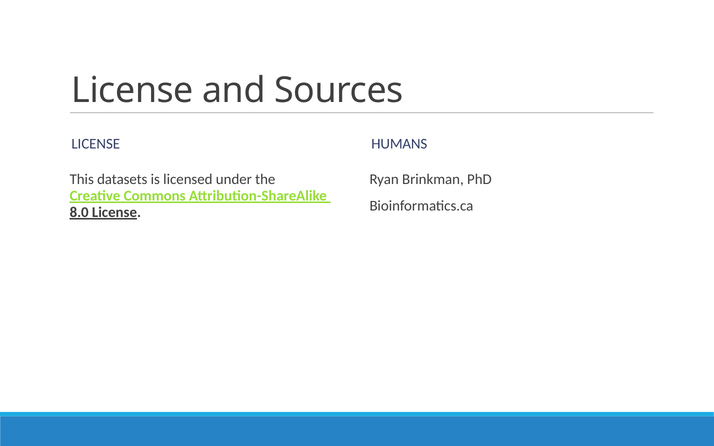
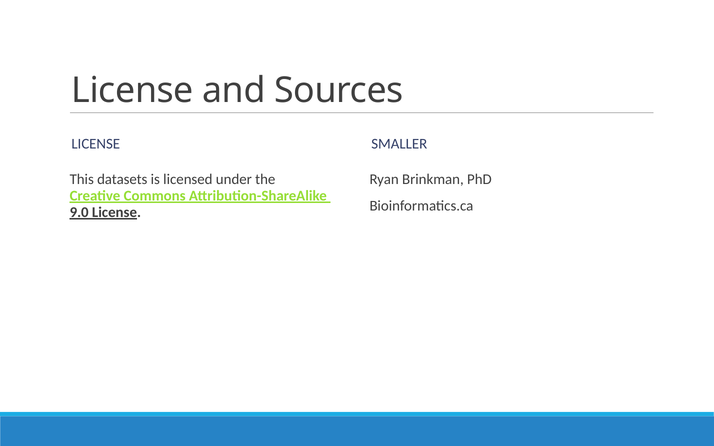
HUMANS: HUMANS -> SMALLER (399, 144)
8.0: 8.0 -> 9.0 (79, 212)
